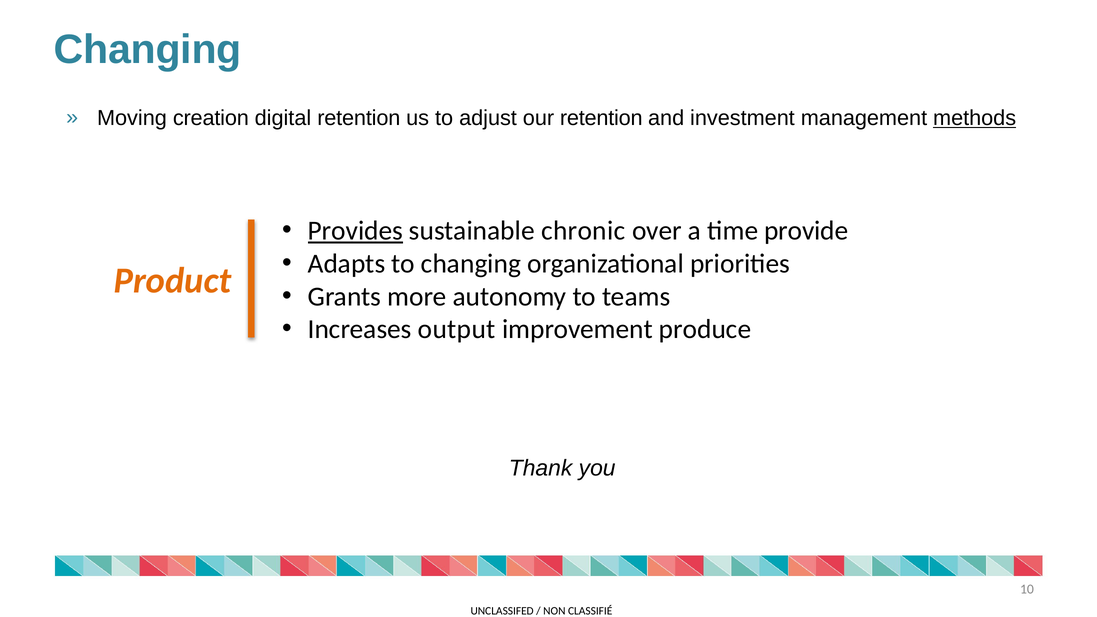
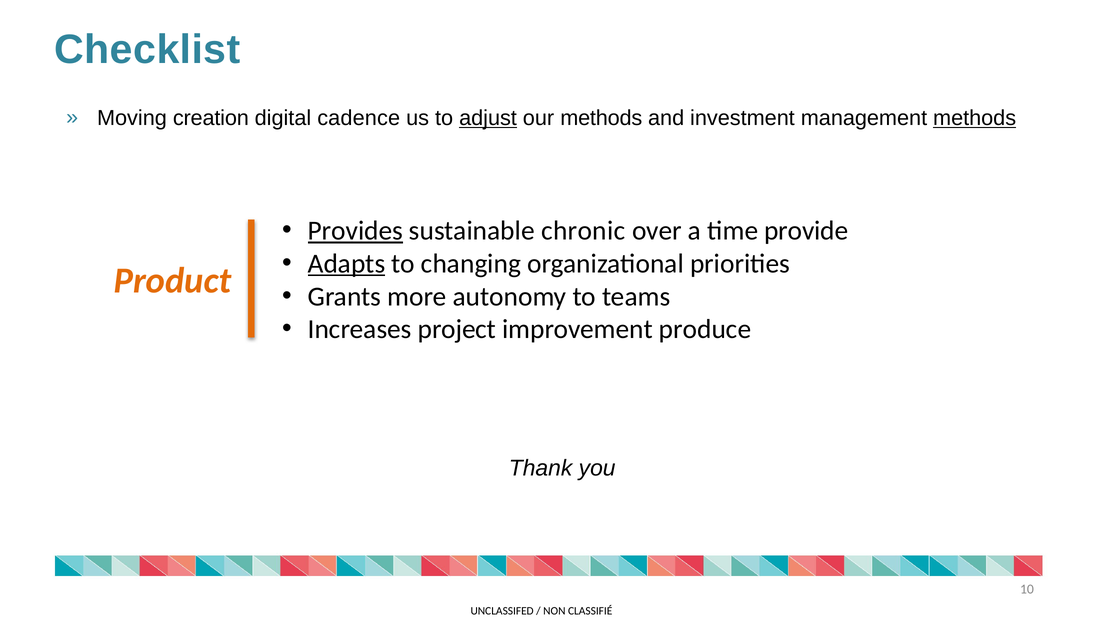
Changing: Changing -> Checklist (147, 50)
digital retention: retention -> cadence (359, 118)
adjust underline: none -> present (488, 118)
our retention: retention -> methods (601, 118)
Adapts underline: none -> present (347, 264)
output: output -> project (457, 329)
